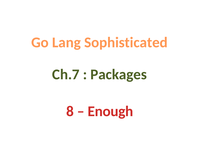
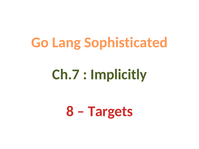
Packages: Packages -> Implicitly (119, 75)
Enough: Enough -> Targets (110, 111)
